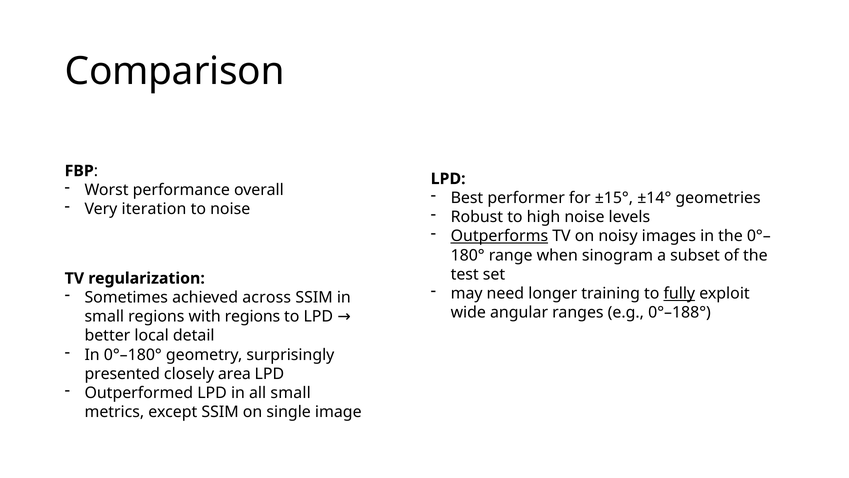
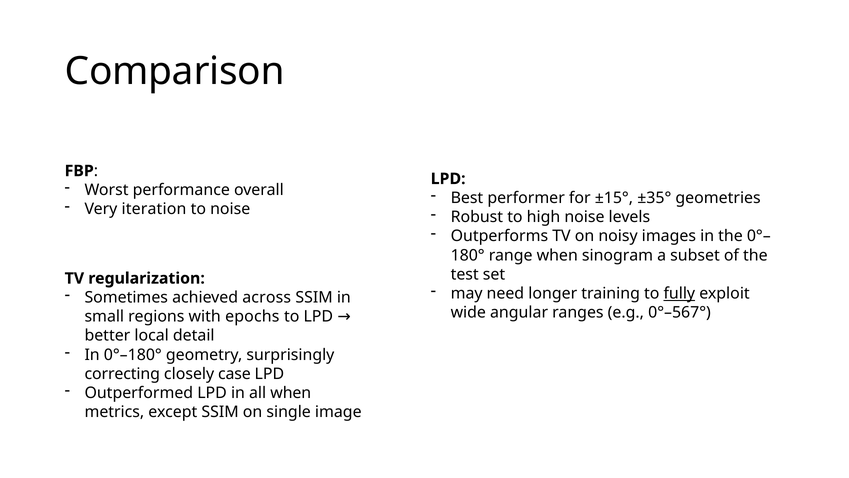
±14°: ±14° -> ±35° (654, 198)
Outperforms underline: present -> none (499, 236)
0°–188°: 0°–188° -> 0°–567° (680, 312)
with regions: regions -> epochs (252, 316)
presented: presented -> correcting (122, 374)
area: area -> case (234, 374)
all small: small -> when (291, 393)
